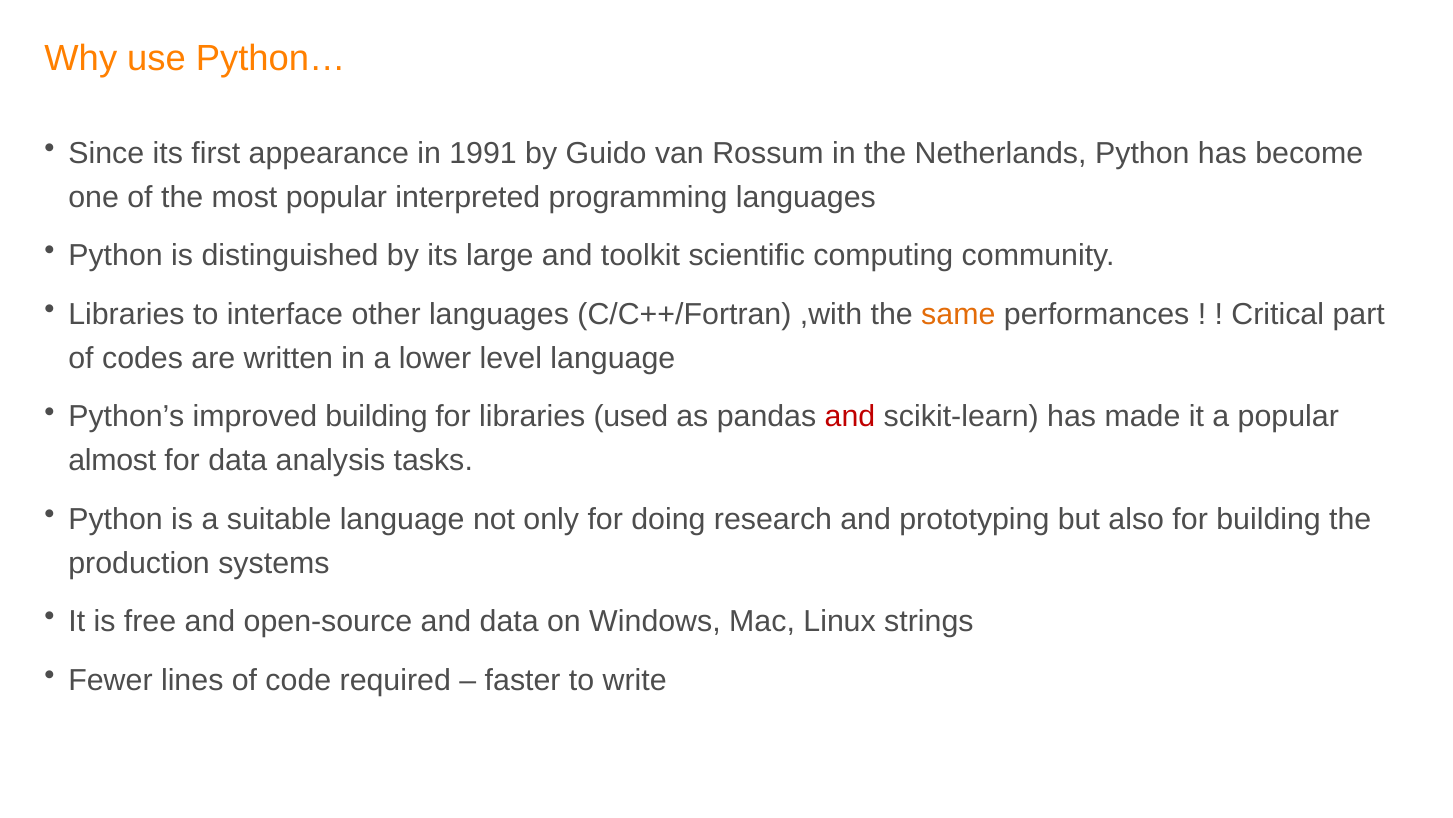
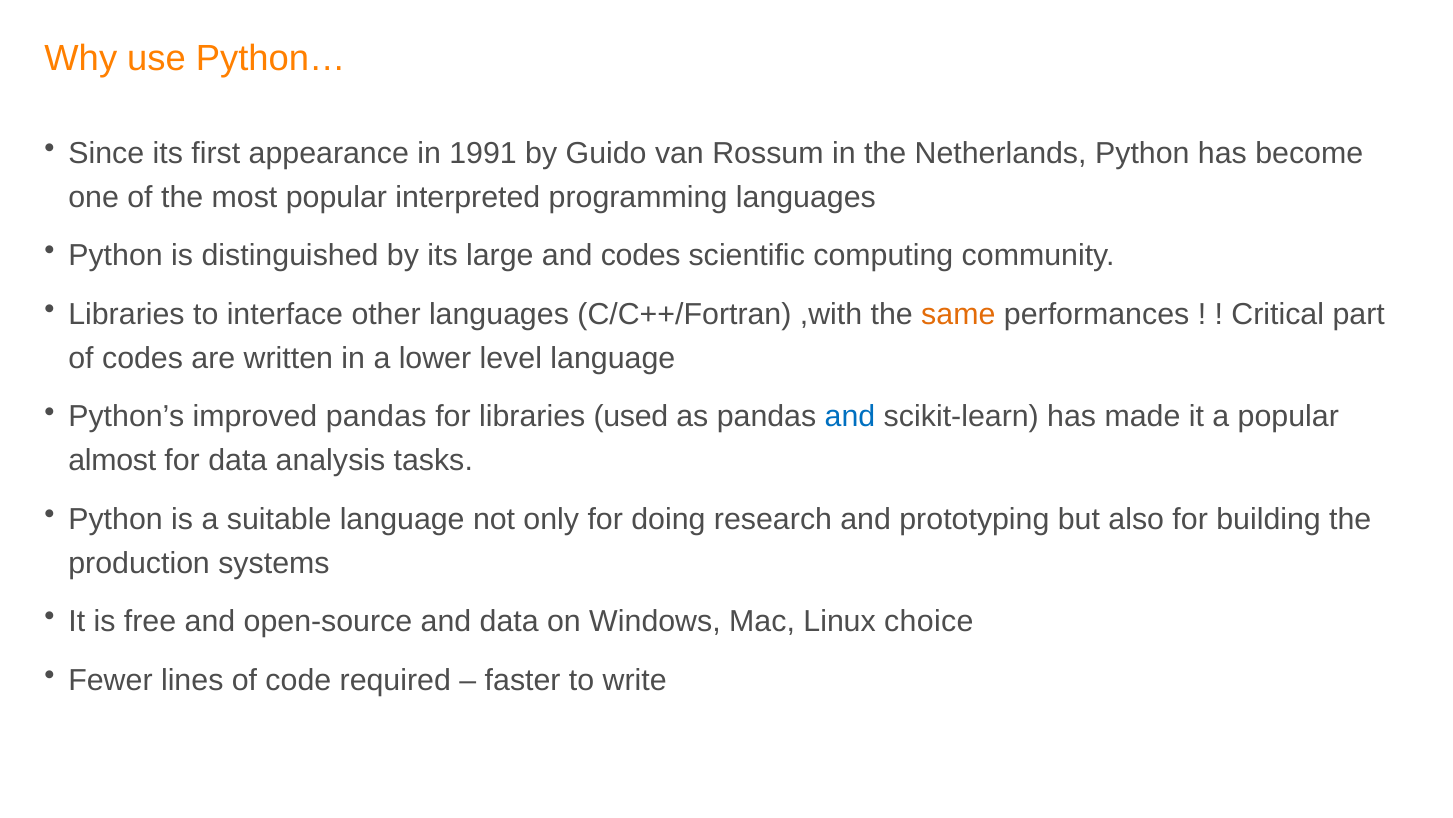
and toolkit: toolkit -> codes (641, 256)
improved building: building -> pandas (376, 417)
and colour: red -> blue (850, 417)
strings: strings -> choice (929, 622)
